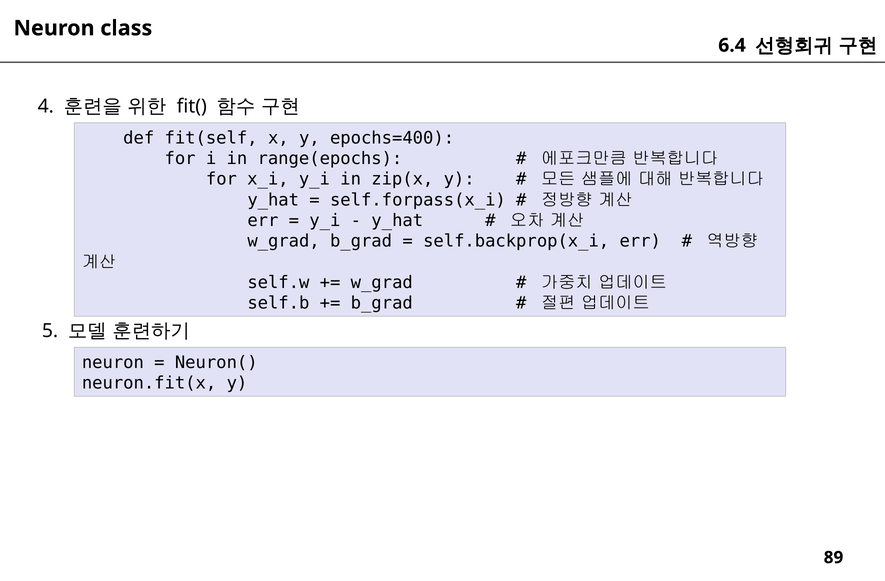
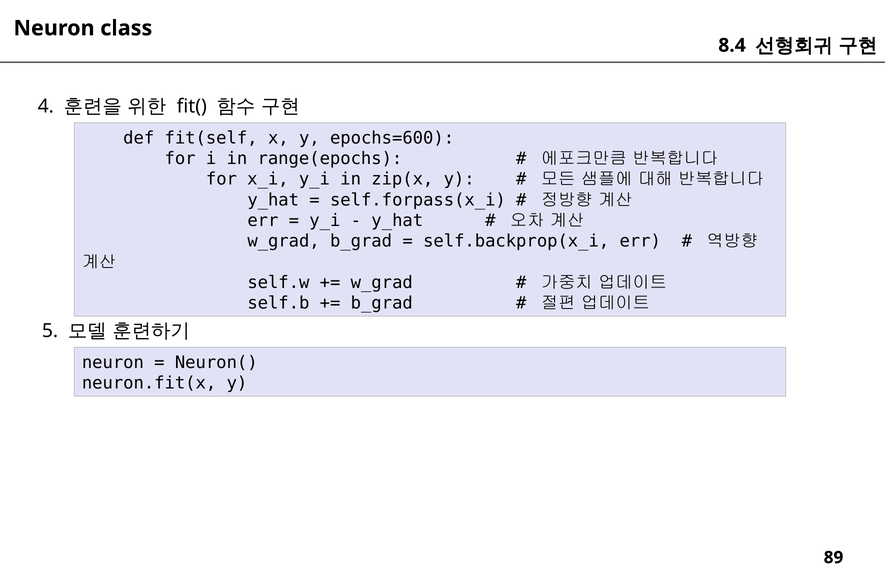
6.4: 6.4 -> 8.4 (732, 45)
epochs=400: epochs=400 -> epochs=600 (392, 138)
